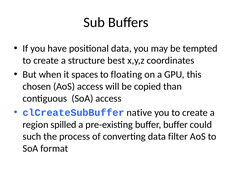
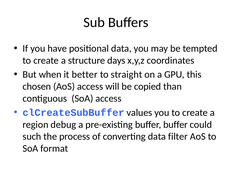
best: best -> days (116, 60)
spaces: spaces -> better (85, 75)
floating: floating -> straight (126, 75)
native: native -> values (139, 113)
spilled: spilled -> debug (63, 125)
